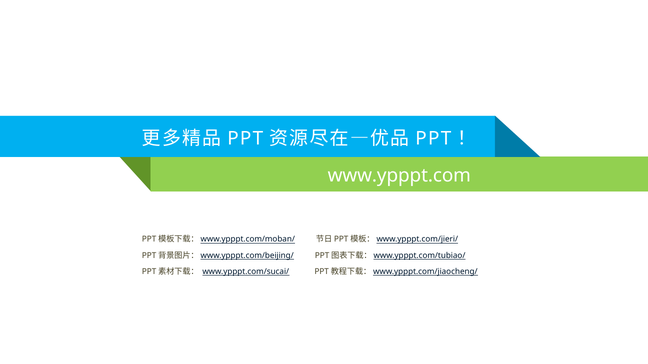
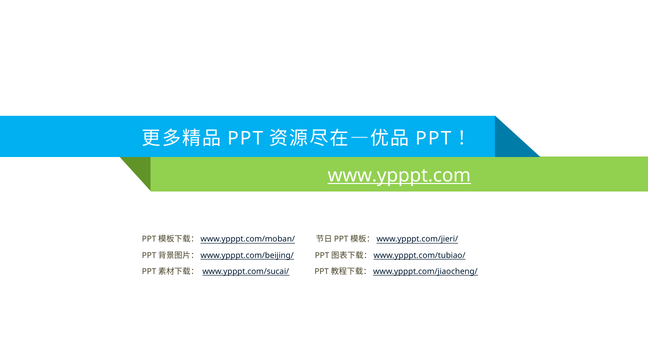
www.ypppt.com underline: none -> present (399, 176)
